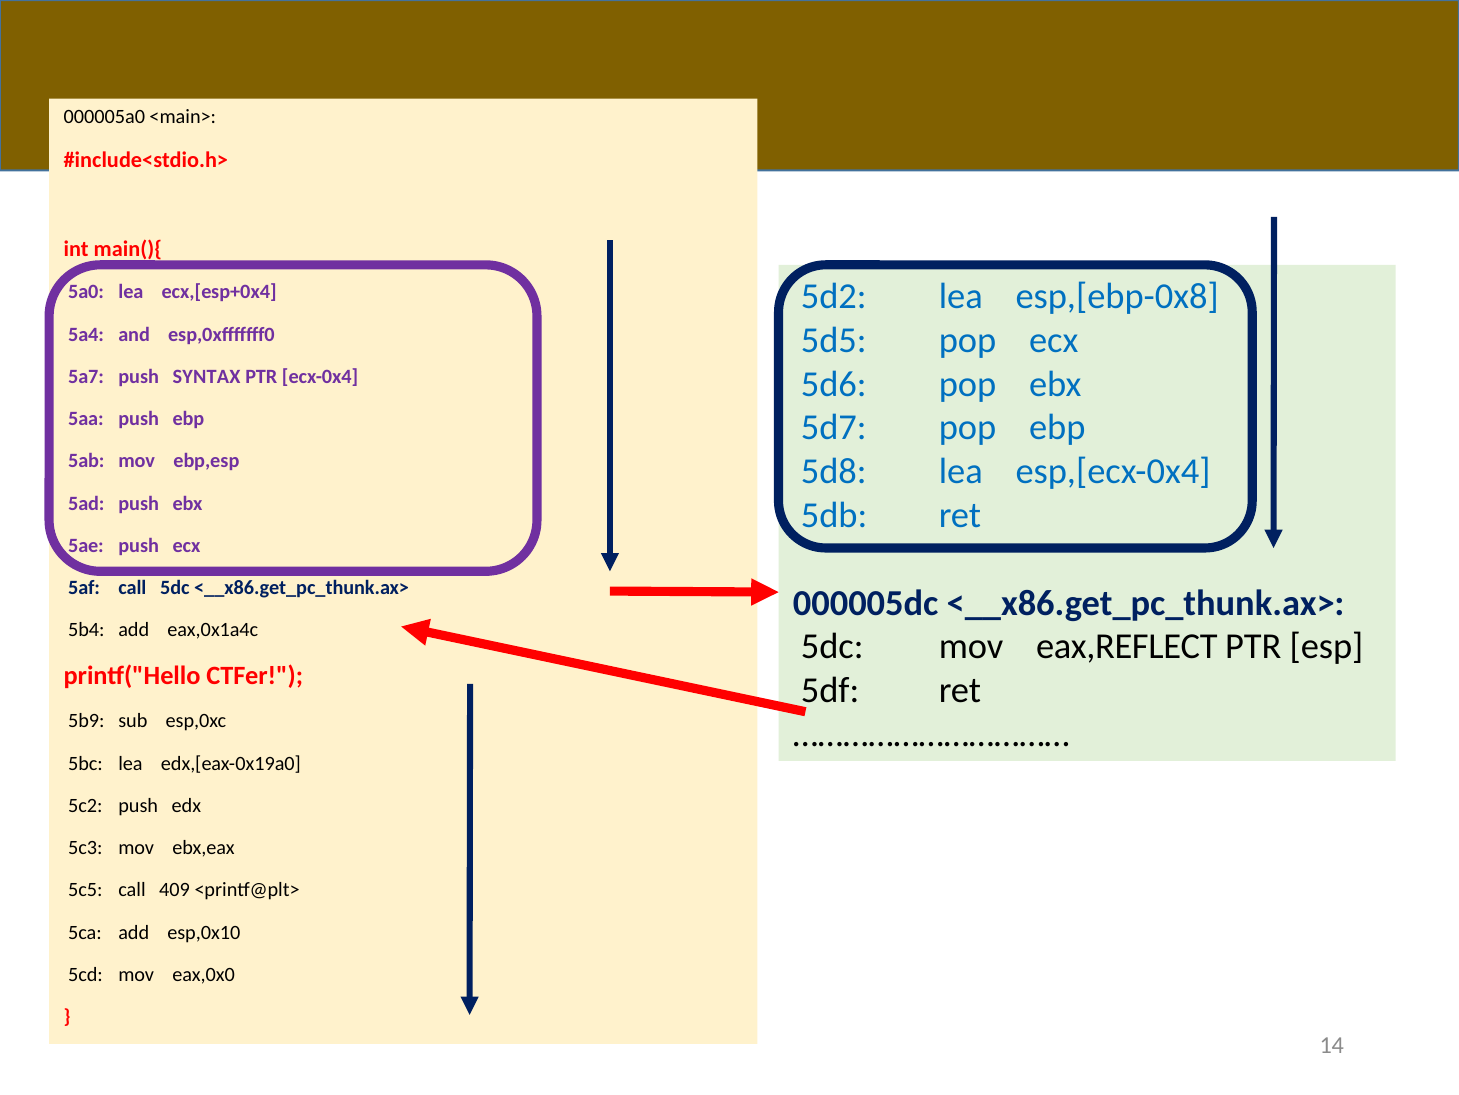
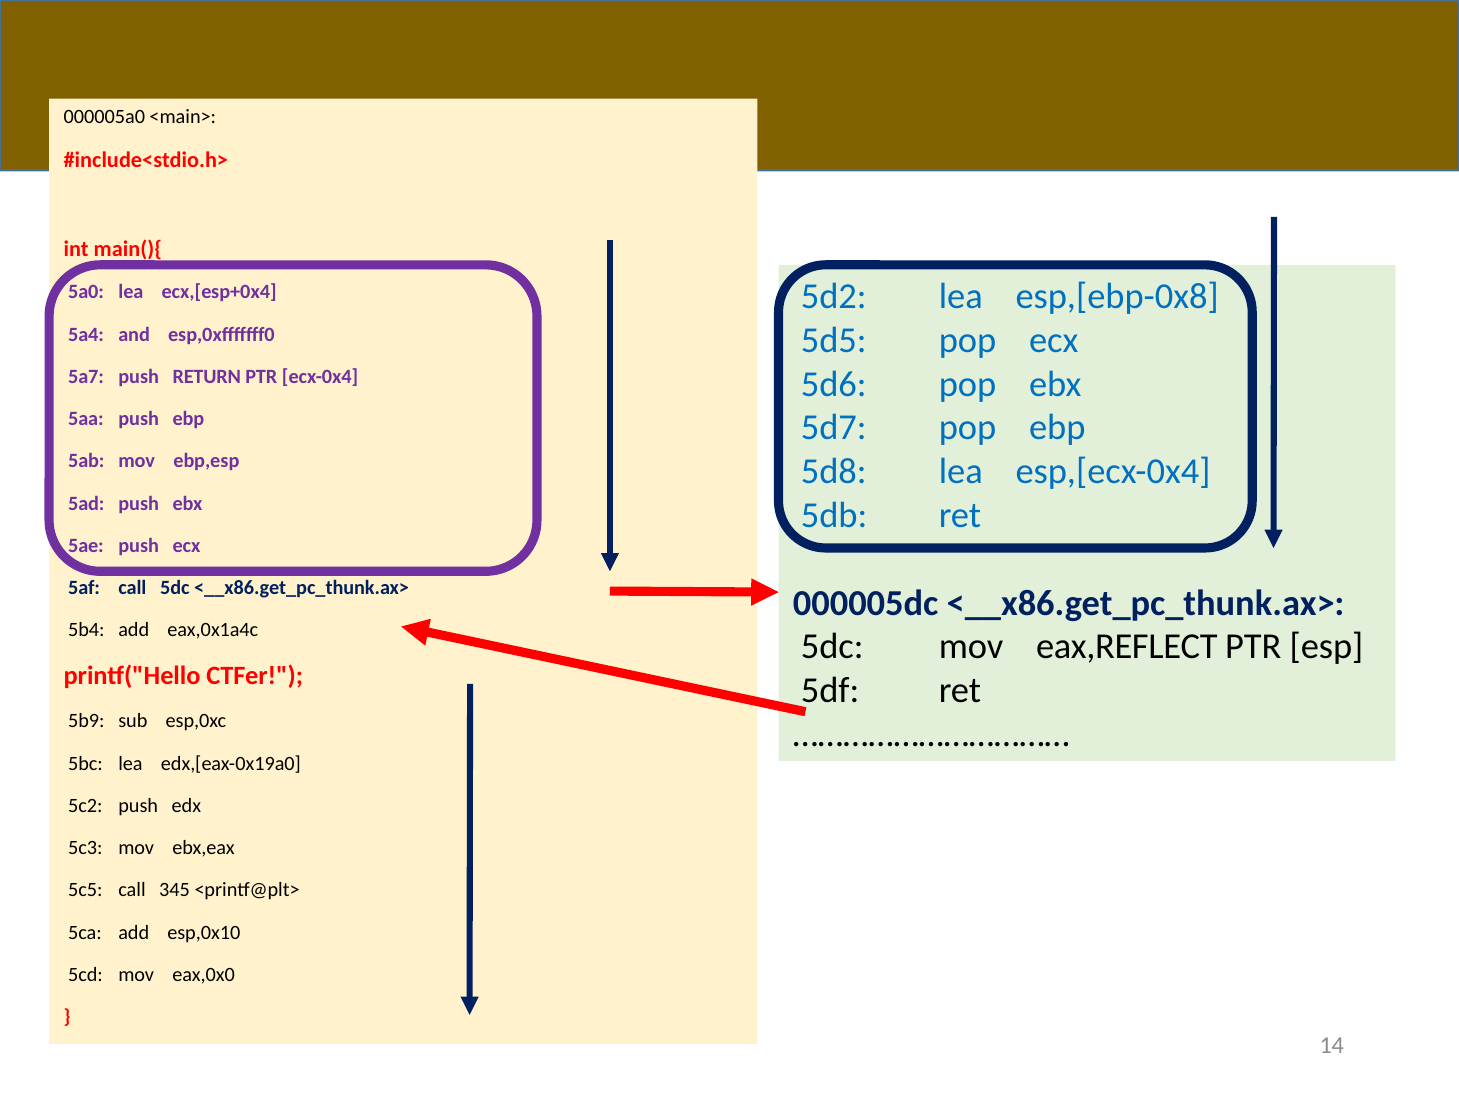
SYNTAX: SYNTAX -> RETURN (207, 376)
409: 409 -> 345 (175, 890)
